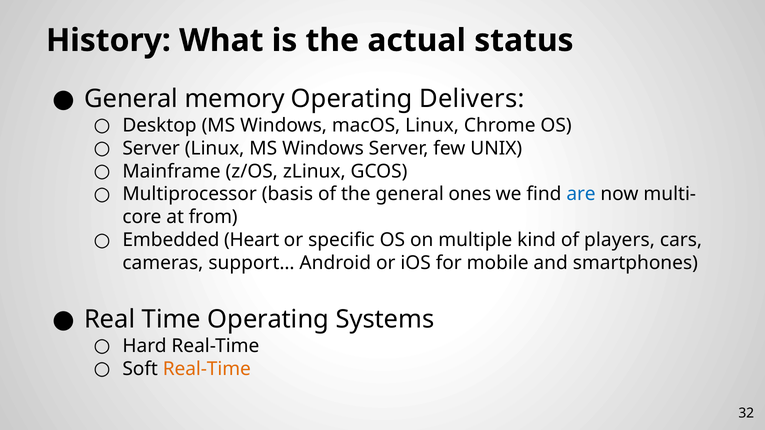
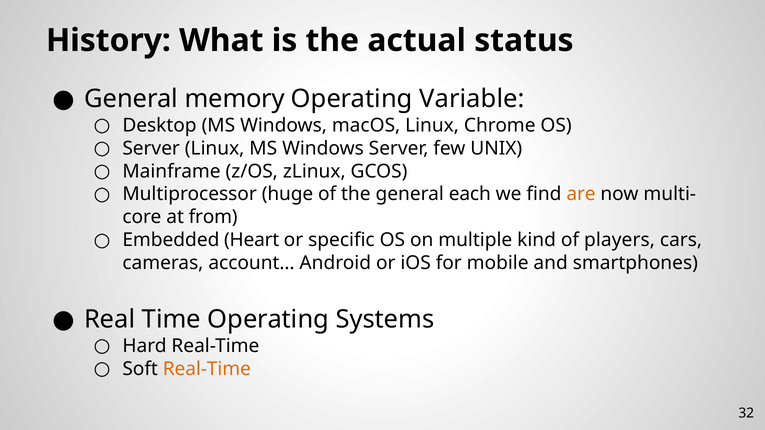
Delivers: Delivers -> Variable (472, 99)
basis: basis -> huge (288, 194)
ones: ones -> each (470, 194)
are colour: blue -> orange (581, 194)
support…: support… -> account… (251, 263)
